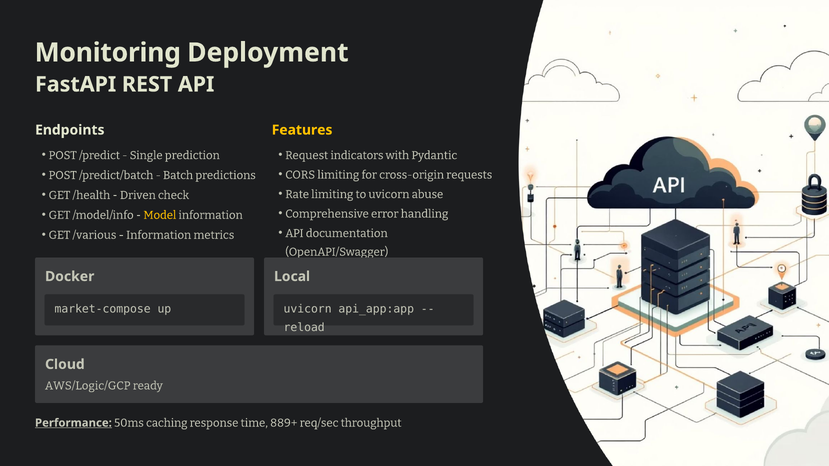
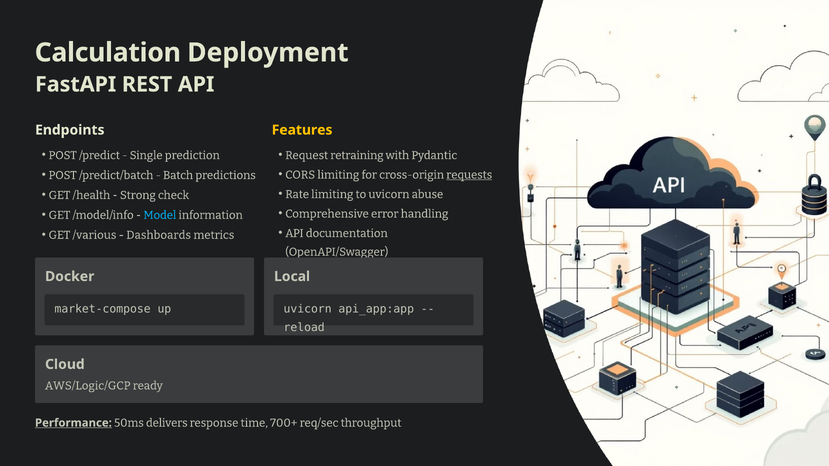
Monitoring: Monitoring -> Calculation (108, 53)
indicators: indicators -> retraining (357, 155)
requests underline: none -> present (469, 175)
Driven: Driven -> Strong (138, 195)
Model colour: yellow -> light blue (160, 215)
Information: Information -> Dashboards (159, 235)
caching: caching -> delivers (167, 423)
889+: 889+ -> 700+ (284, 423)
